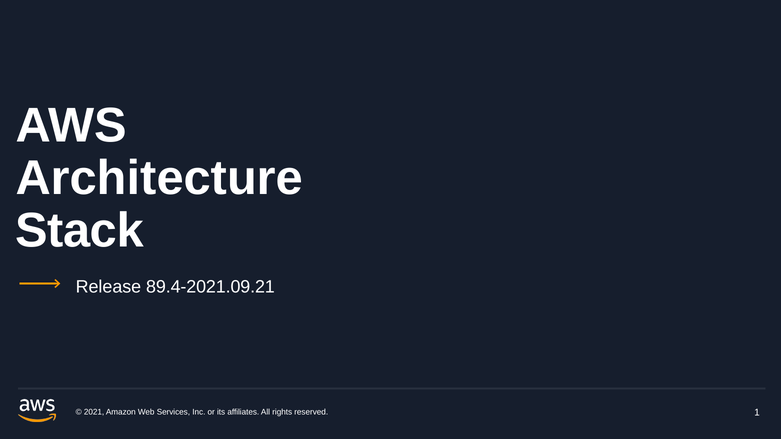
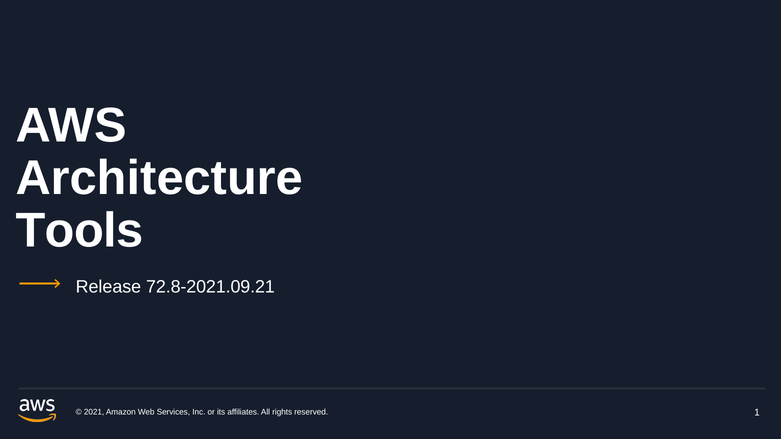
Stack: Stack -> Tools (80, 231)
89.4-2021.09.21: 89.4-2021.09.21 -> 72.8-2021.09.21 (210, 287)
